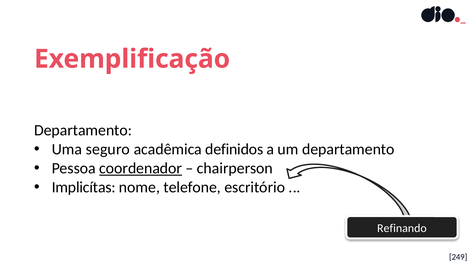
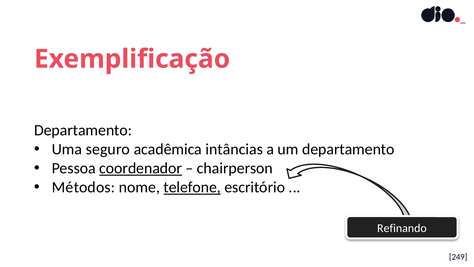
definidos: definidos -> intâncias (234, 149)
Implicítas: Implicítas -> Métodos (84, 187)
telefone underline: none -> present (192, 187)
